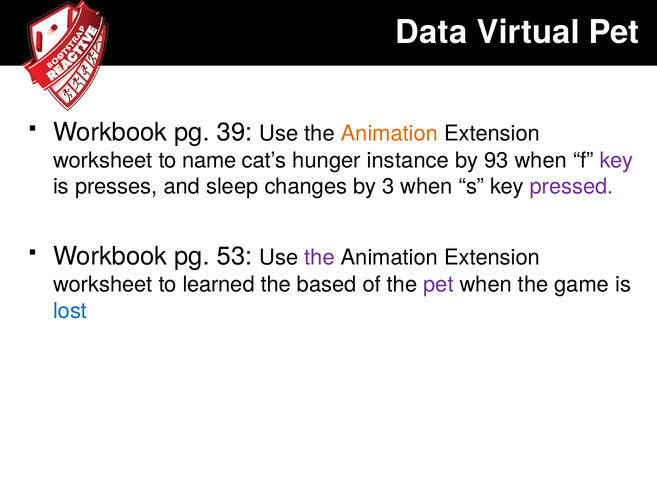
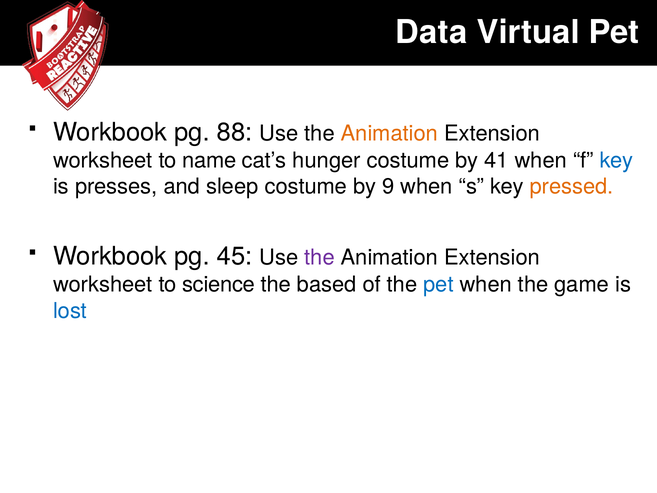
39: 39 -> 88 (235, 132)
hunger instance: instance -> costume (408, 160)
93: 93 -> 41 (496, 160)
key colour: purple -> blue (617, 160)
sleep changes: changes -> costume (306, 187)
3: 3 -> 9 (388, 187)
pressed colour: purple -> orange (572, 187)
53: 53 -> 45 (235, 256)
learned: learned -> science (219, 284)
pet colour: purple -> blue (438, 284)
